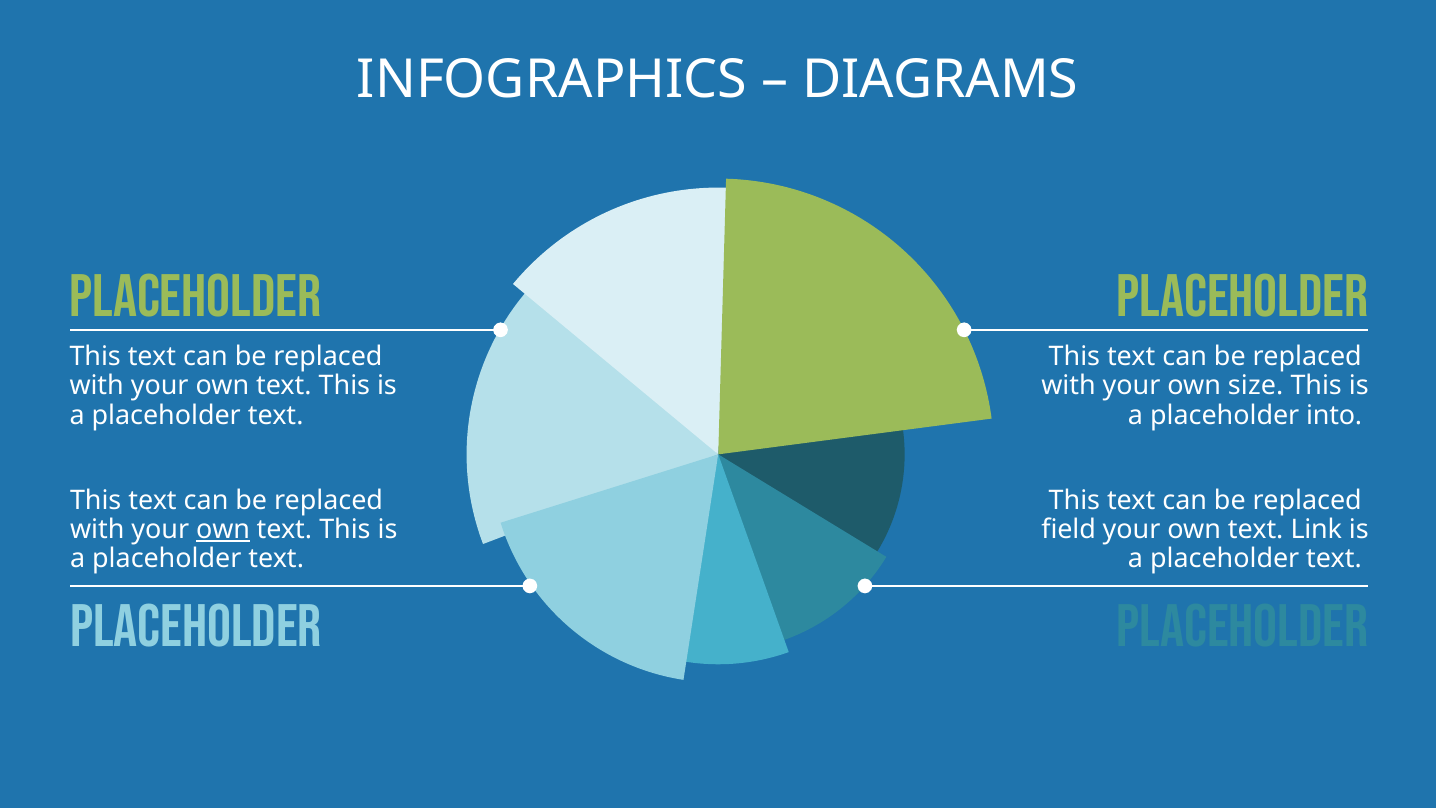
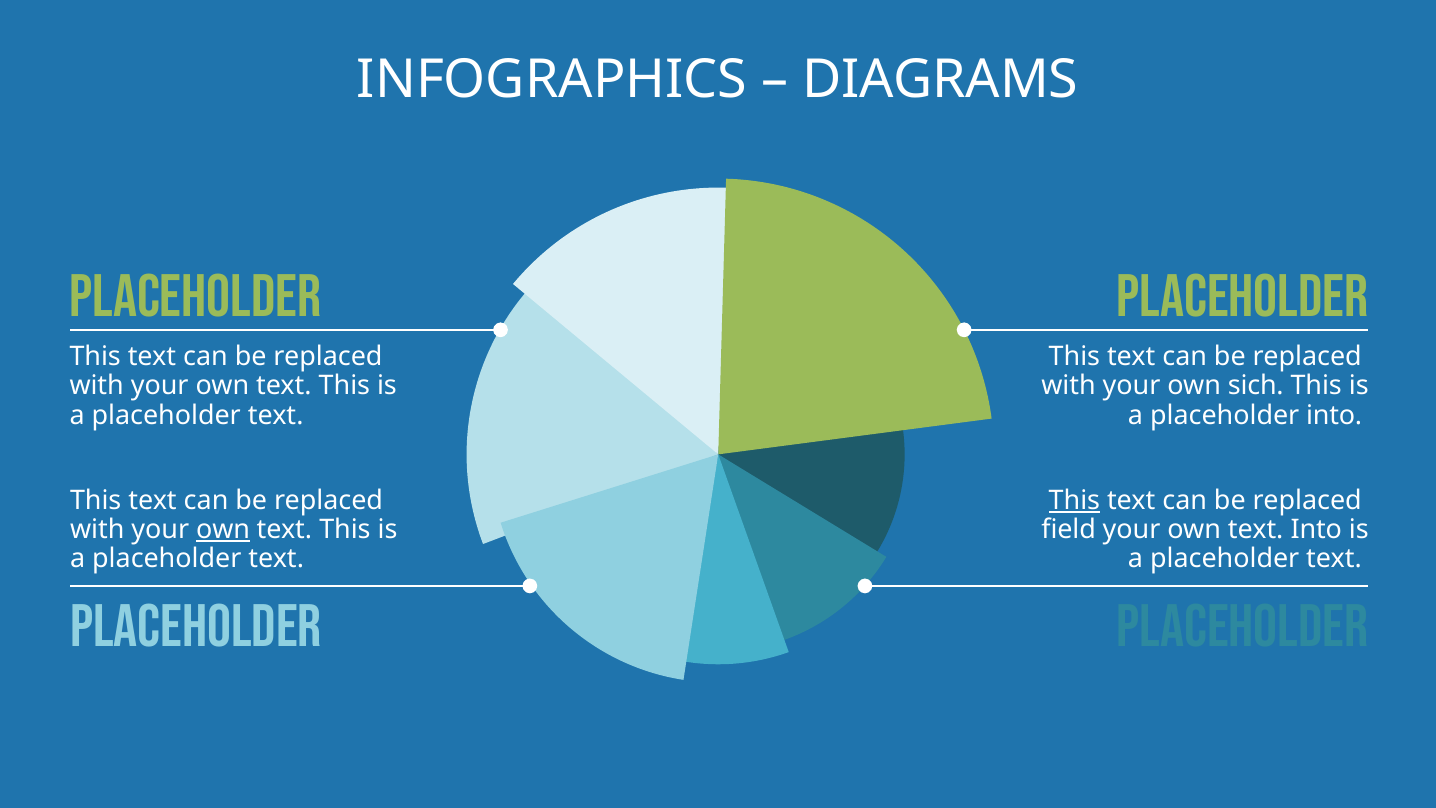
size: size -> sich (1256, 386)
This underline: none -> present (1074, 500)
text Link: Link -> Into (1316, 529)
